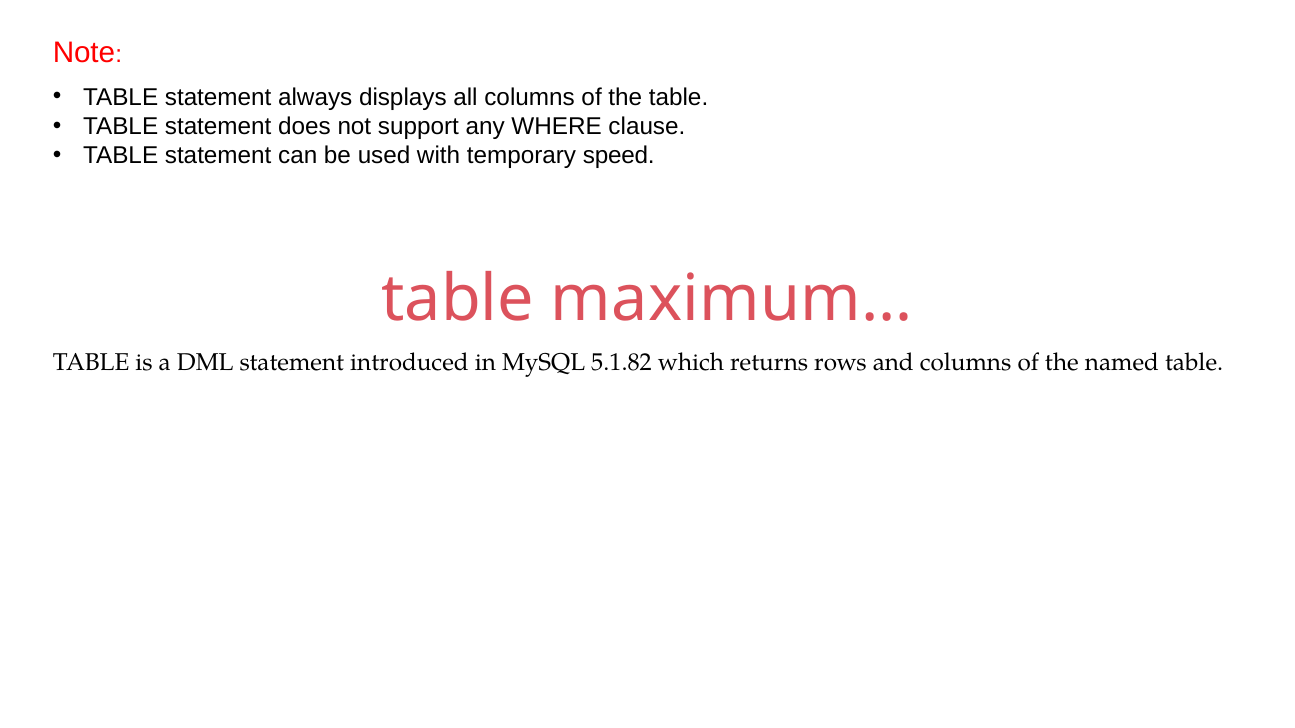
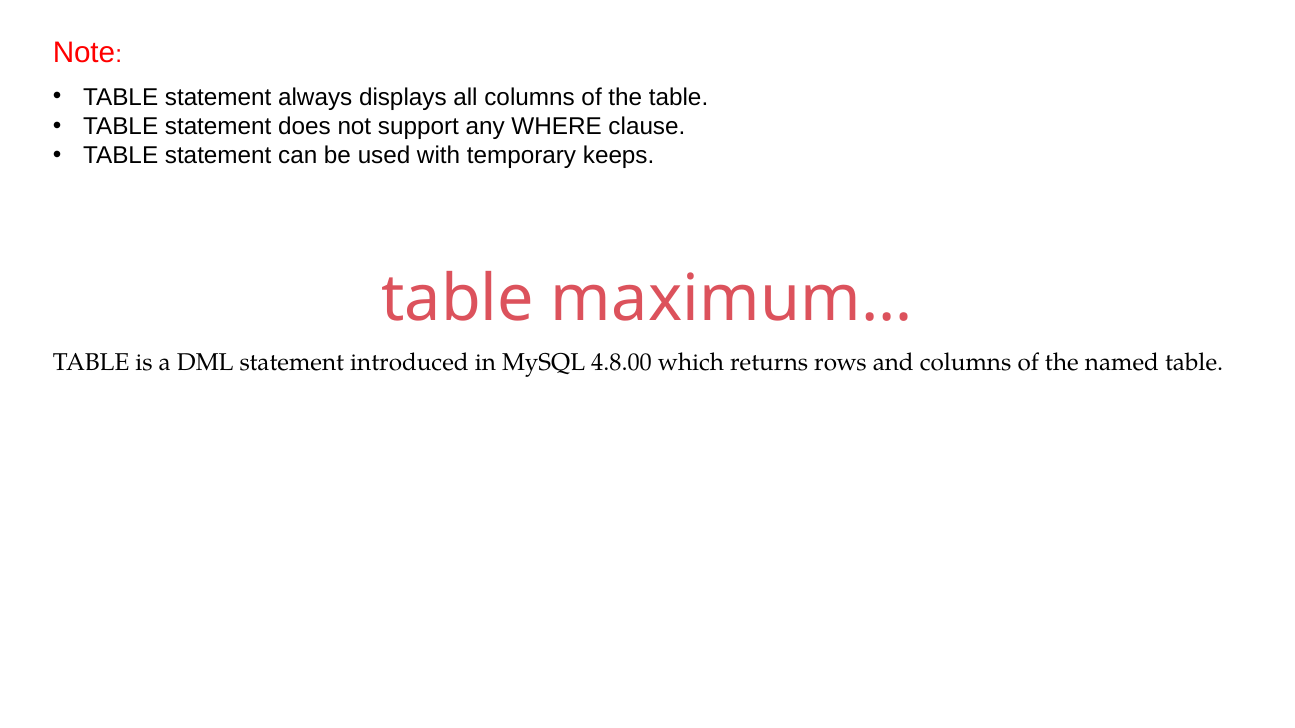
speed: speed -> keeps (619, 156)
5.1.82: 5.1.82 -> 4.8.00 (622, 362)
